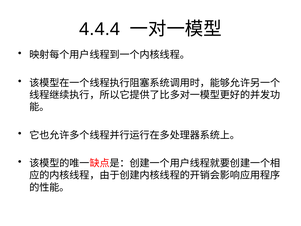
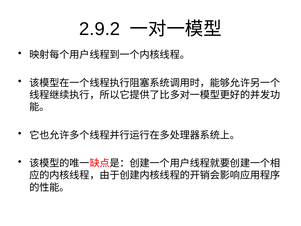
4.4.4: 4.4.4 -> 2.9.2 (100, 29)
